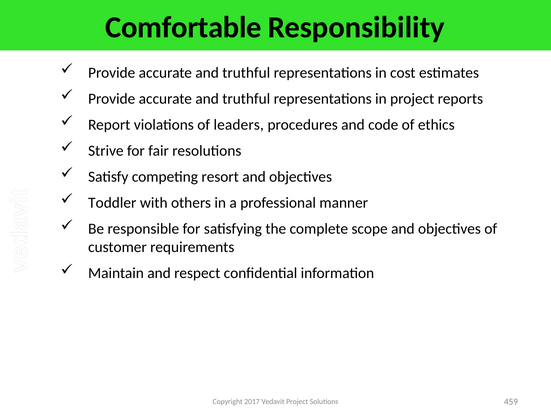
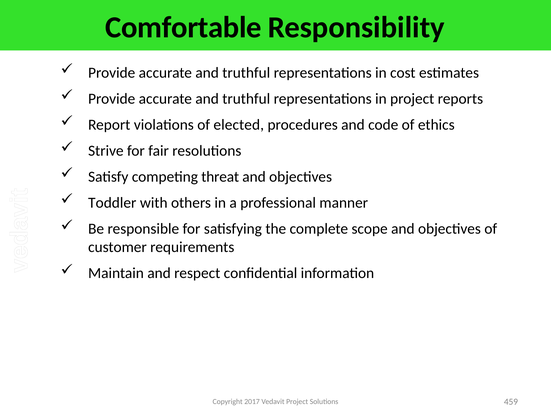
leaders: leaders -> elected (239, 125)
resort: resort -> threat (220, 177)
